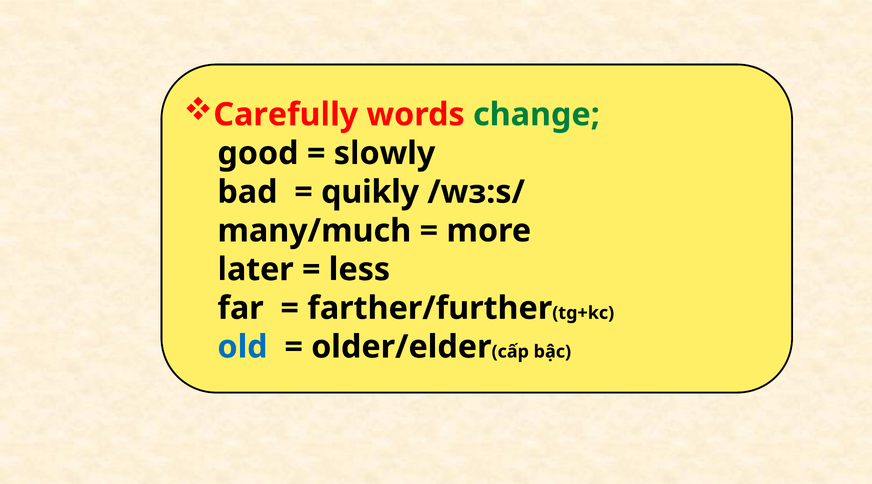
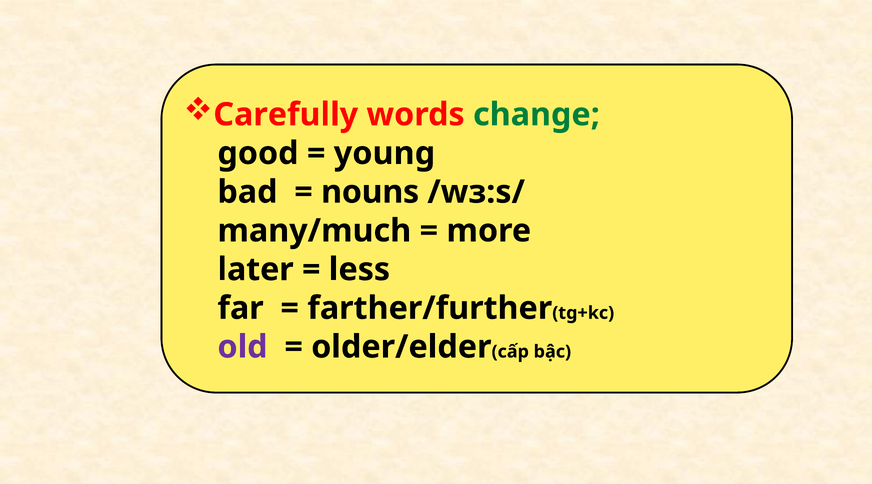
slowly: slowly -> young (384, 153)
quikly: quikly -> nouns (370, 192)
old colour: blue -> purple (243, 347)
